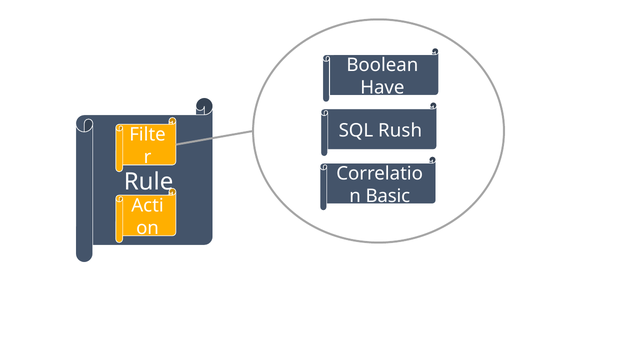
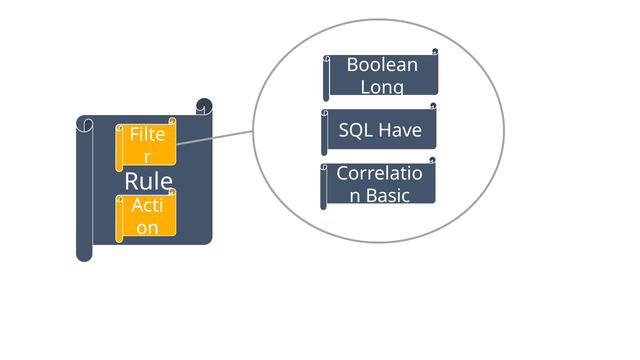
Have: Have -> Long (382, 87)
Rush: Rush -> Have (400, 131)
